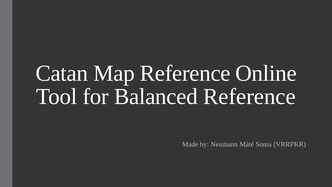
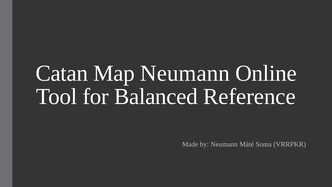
Map Reference: Reference -> Neumann (185, 73)
